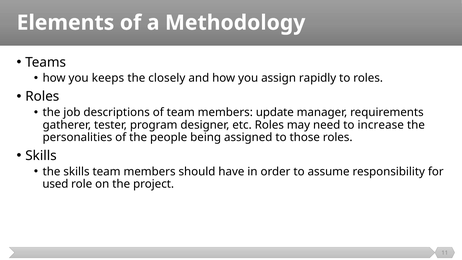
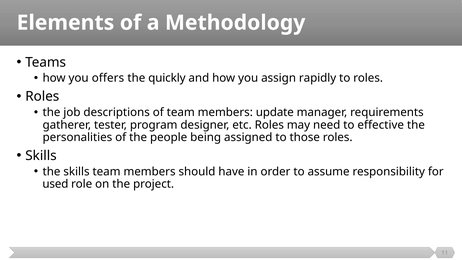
keeps: keeps -> offers (108, 78)
closely: closely -> quickly (167, 78)
increase: increase -> effective (381, 125)
